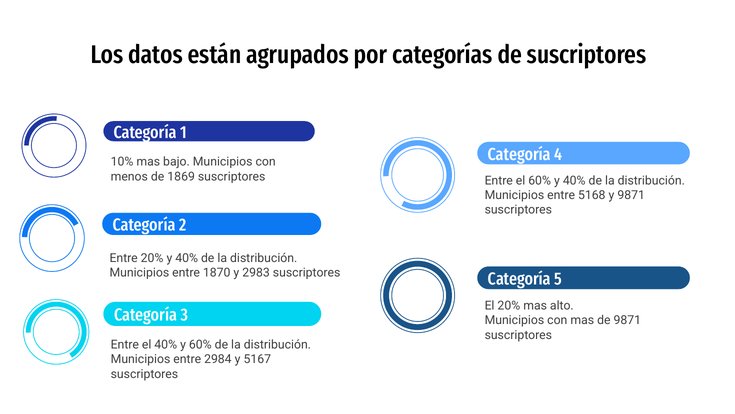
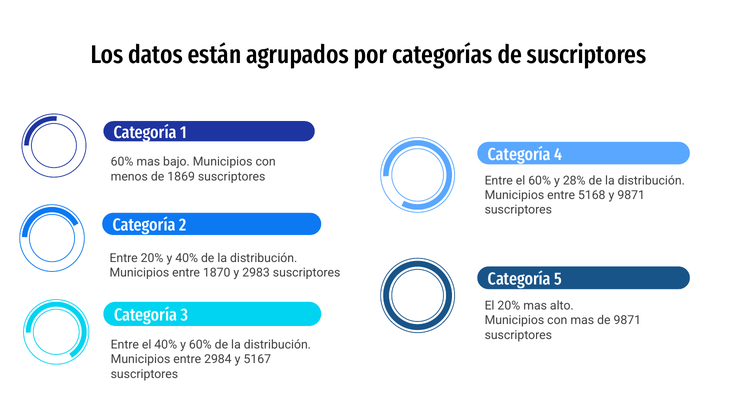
10%: 10% -> 60% (122, 162)
60% y 40%: 40% -> 28% (574, 180)
